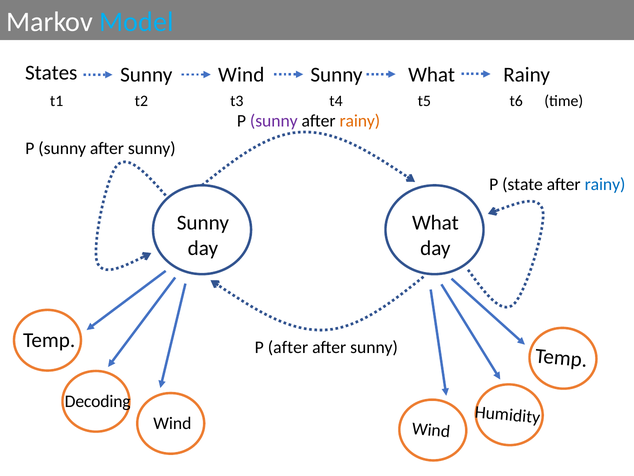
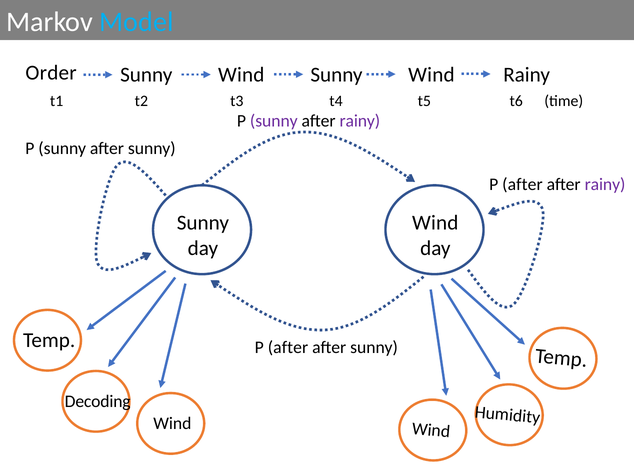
States: States -> Order (51, 72)
What: What -> Wind (431, 75)
rainy colour: orange -> purple (360, 121)
state: state -> after (522, 184)
rainy colour: blue -> purple (605, 184)
What: What -> Wind (435, 223)
